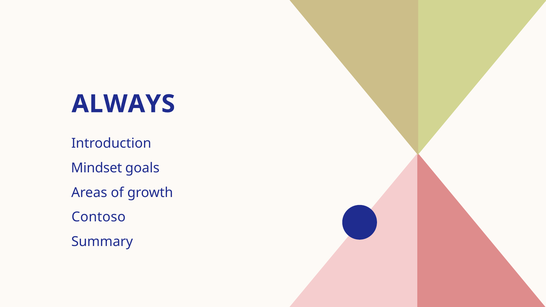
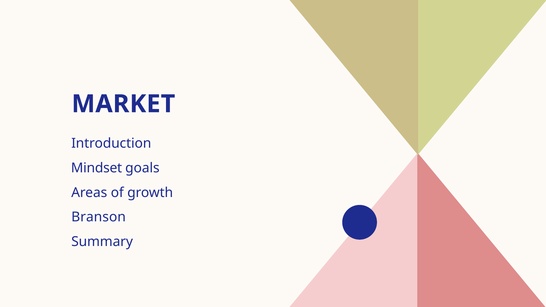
ALWAYS: ALWAYS -> MARKET (123, 104)
Contoso: Contoso -> Branson (99, 217)
